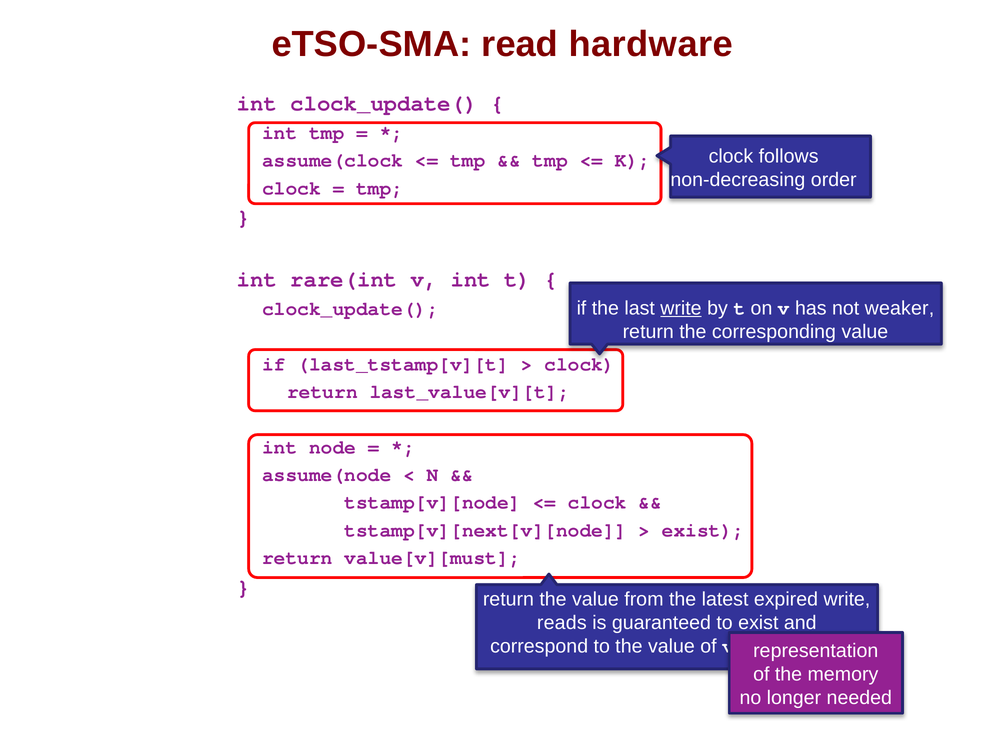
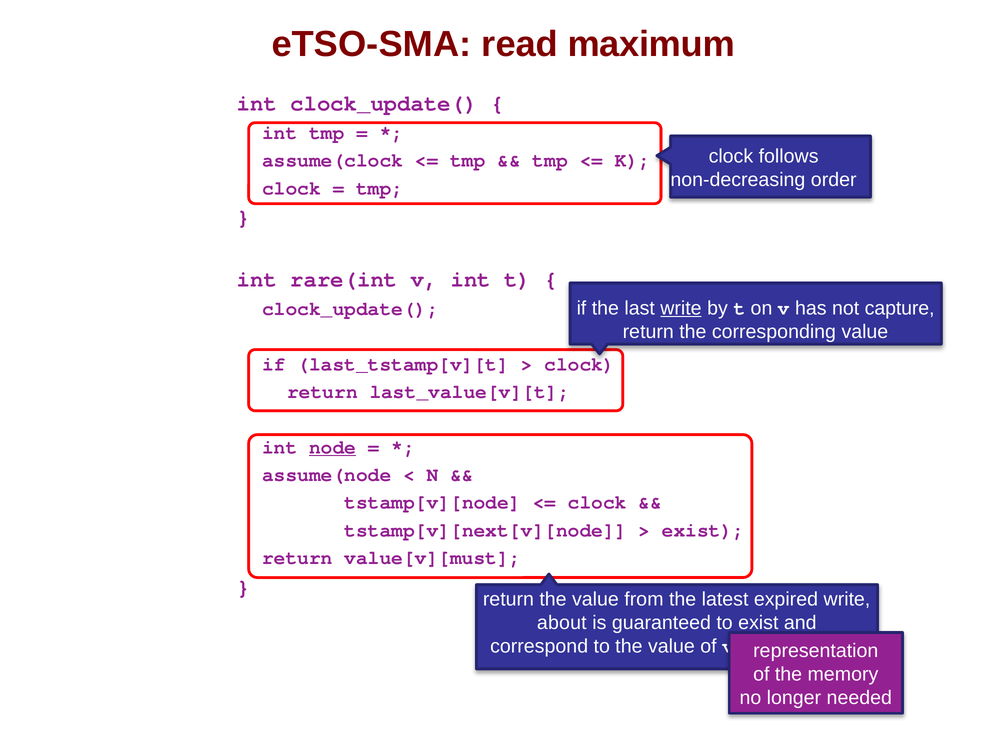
hardware: hardware -> maximum (651, 44)
weaker: weaker -> capture (900, 308)
node underline: none -> present (333, 447)
reads: reads -> about (562, 623)
